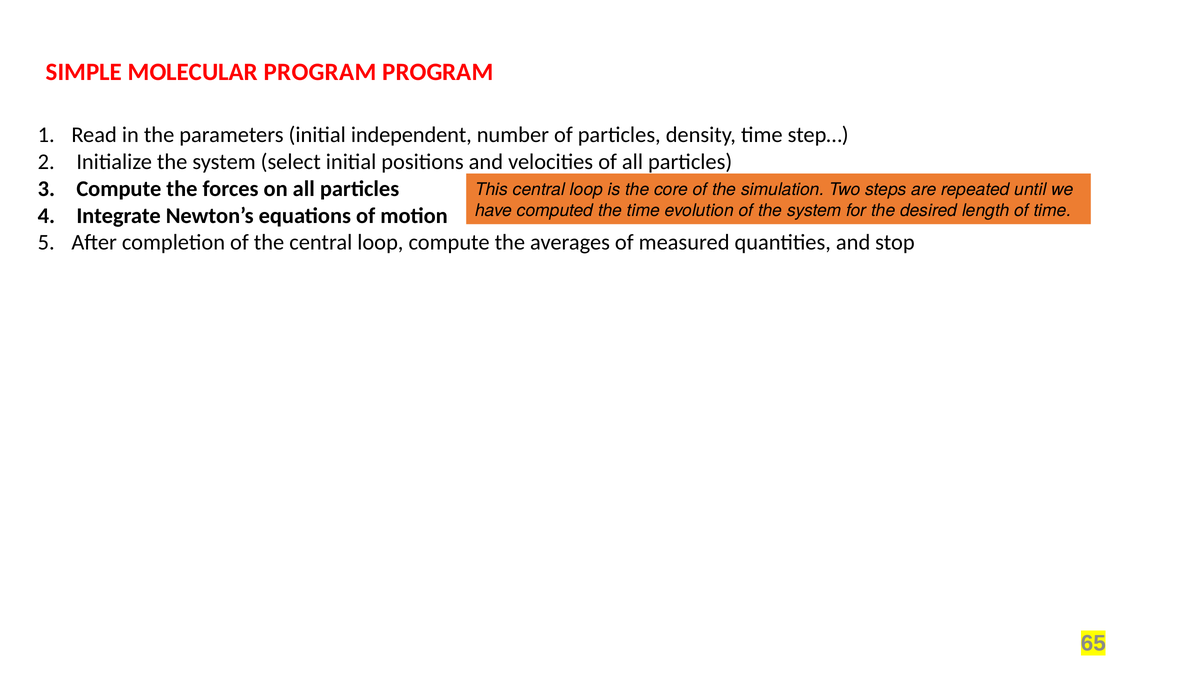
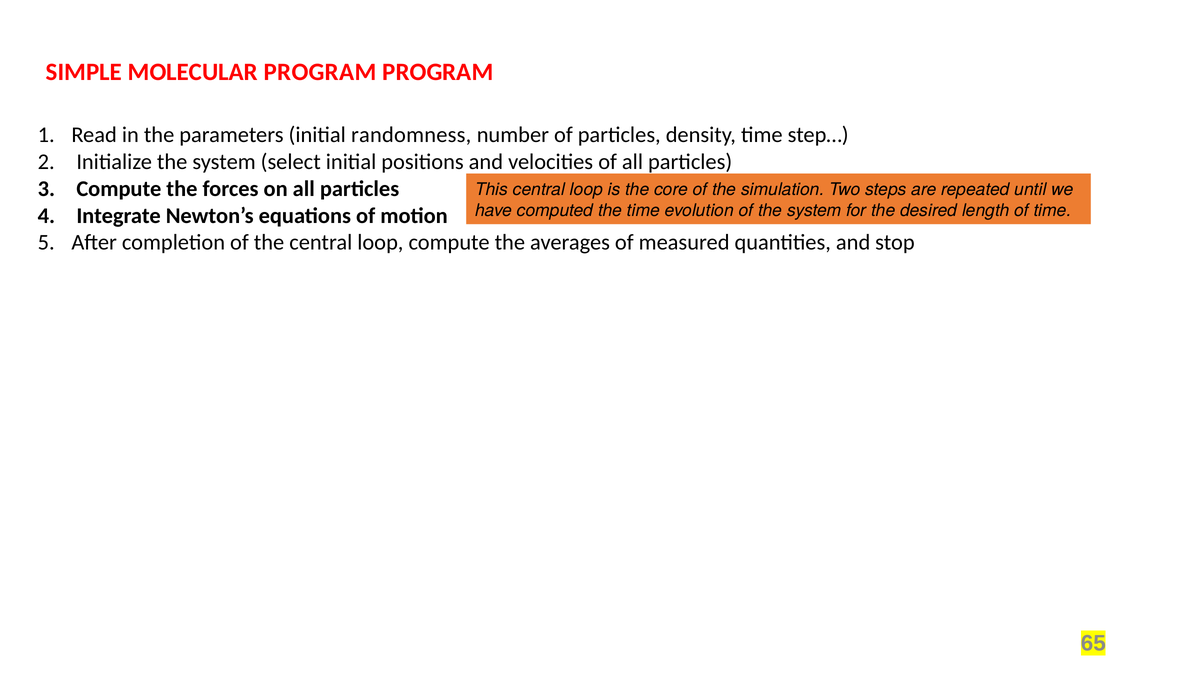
independent: independent -> randomness (411, 135)
